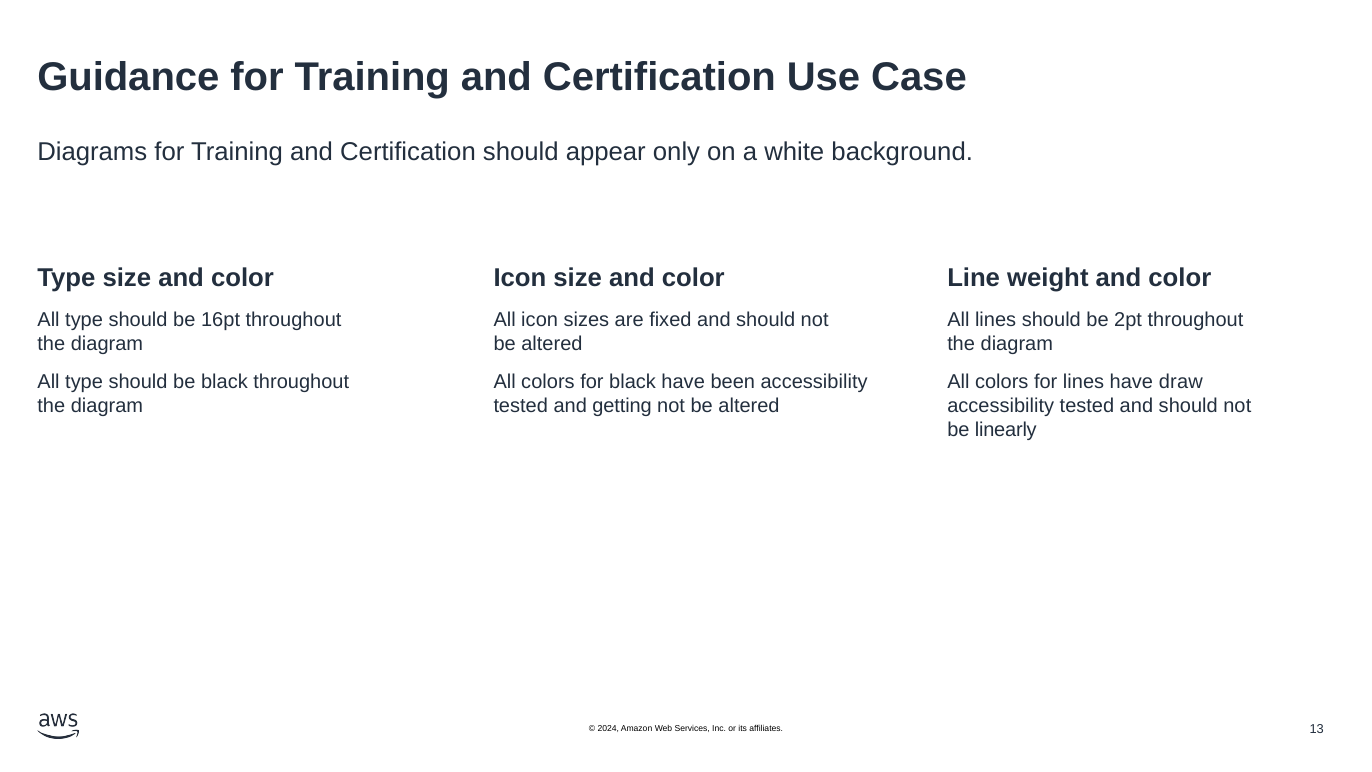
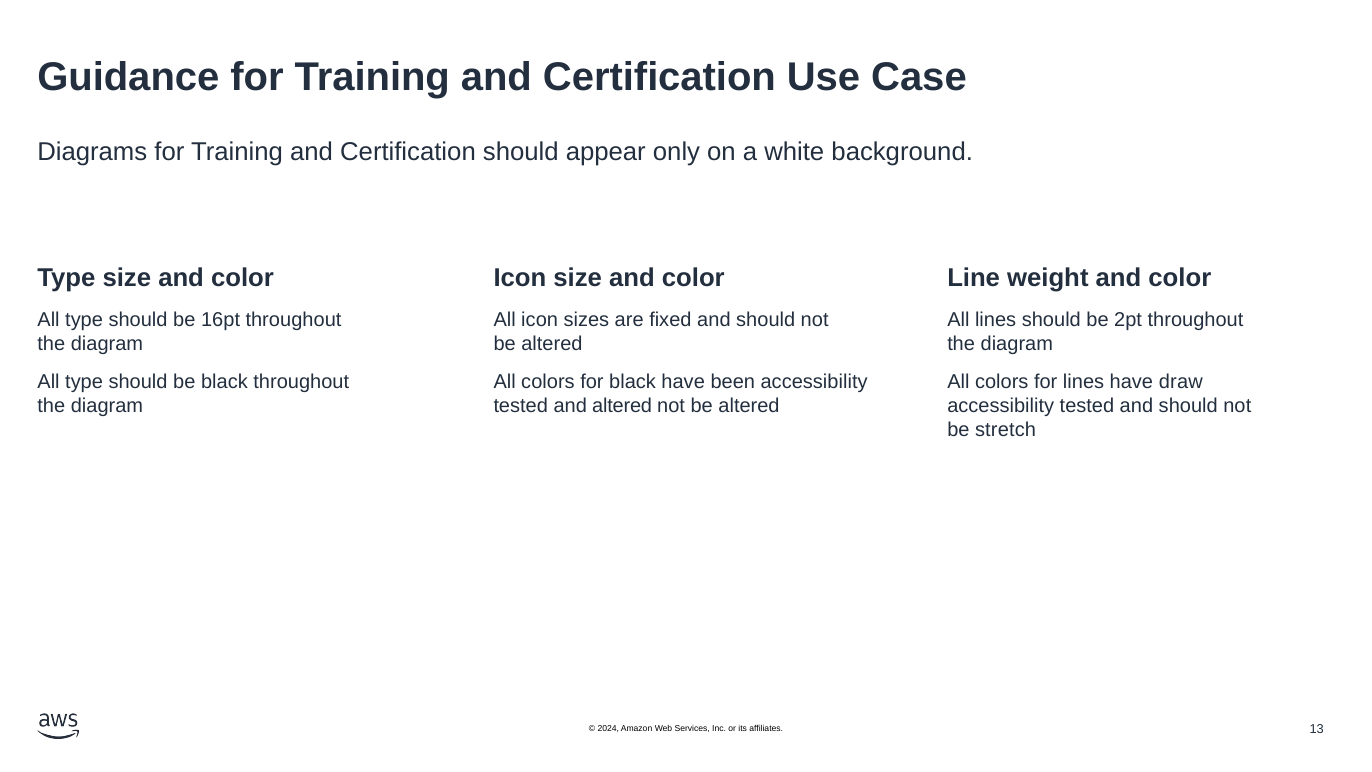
and getting: getting -> altered (622, 406)
linearly: linearly -> stretch (1006, 430)
